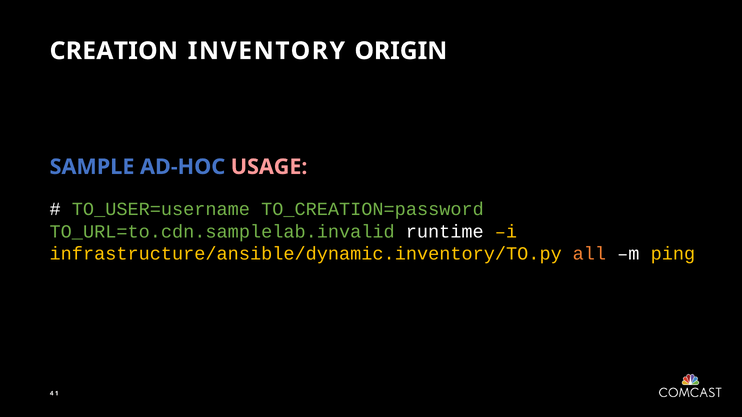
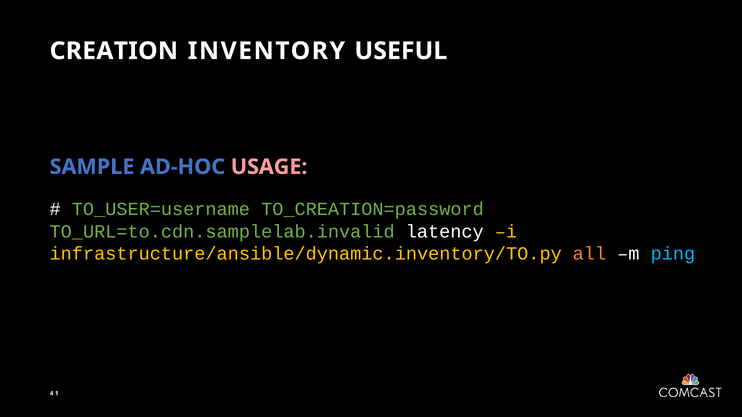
ORIGIN: ORIGIN -> USEFUL (401, 51)
runtime: runtime -> latency (445, 232)
ping colour: yellow -> light blue (673, 254)
